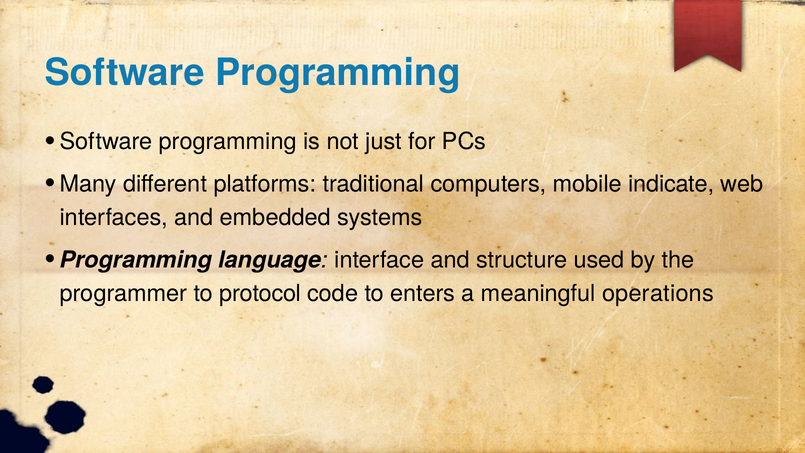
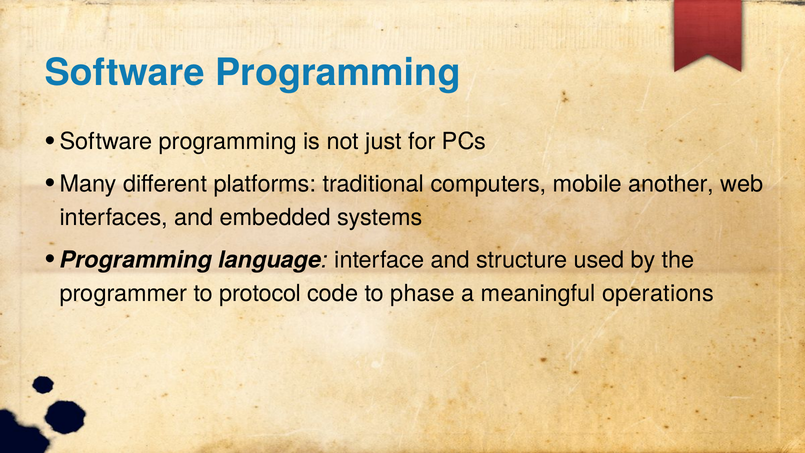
indicate: indicate -> another (671, 184)
enters: enters -> phase (423, 294)
